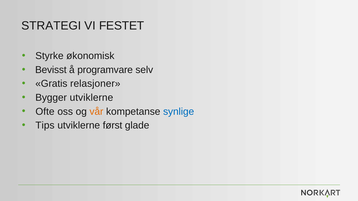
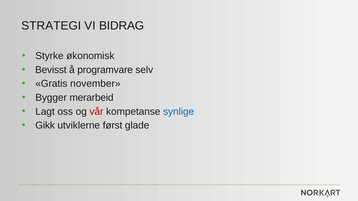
FESTET: FESTET -> BIDRAG (122, 26)
relasjoner: relasjoner -> november (95, 84)
Bygger utviklerne: utviklerne -> merarbeid (92, 98)
Ofte: Ofte -> Lagt (45, 112)
vår colour: orange -> red (96, 112)
Tips: Tips -> Gikk (45, 126)
